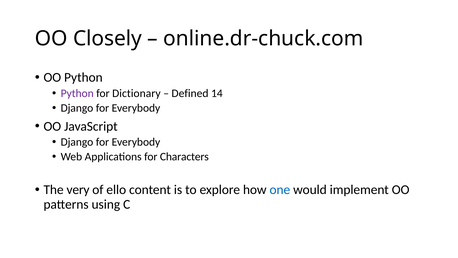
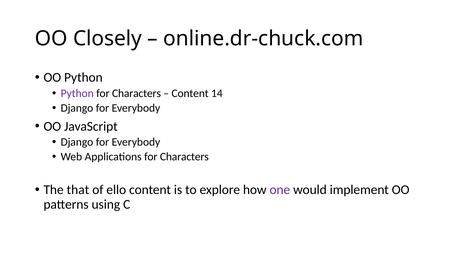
Dictionary: Dictionary -> Characters (137, 93)
Defined: Defined -> Content (190, 93)
very: very -> that (78, 190)
one colour: blue -> purple (280, 190)
